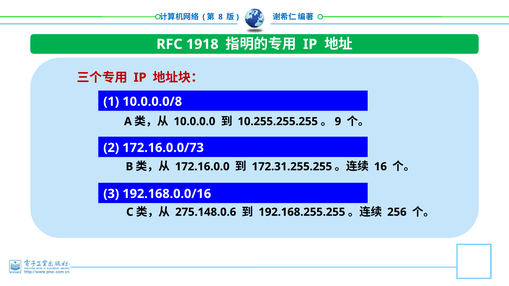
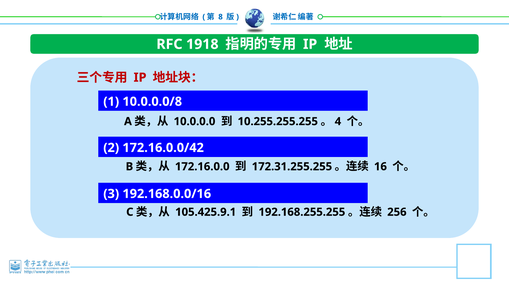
9: 9 -> 4 (338, 122)
172.16.0.0/73: 172.16.0.0/73 -> 172.16.0.0/42 (163, 148)
275.148.0.6: 275.148.0.6 -> 105.425.9.1 (206, 212)
